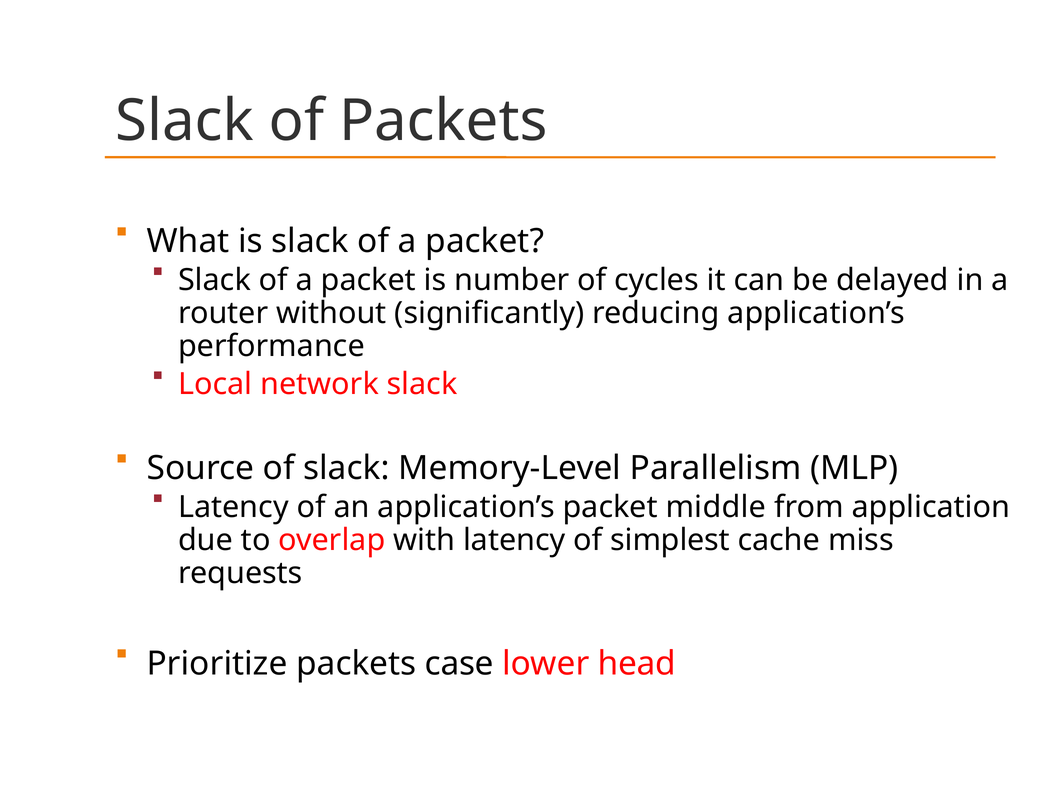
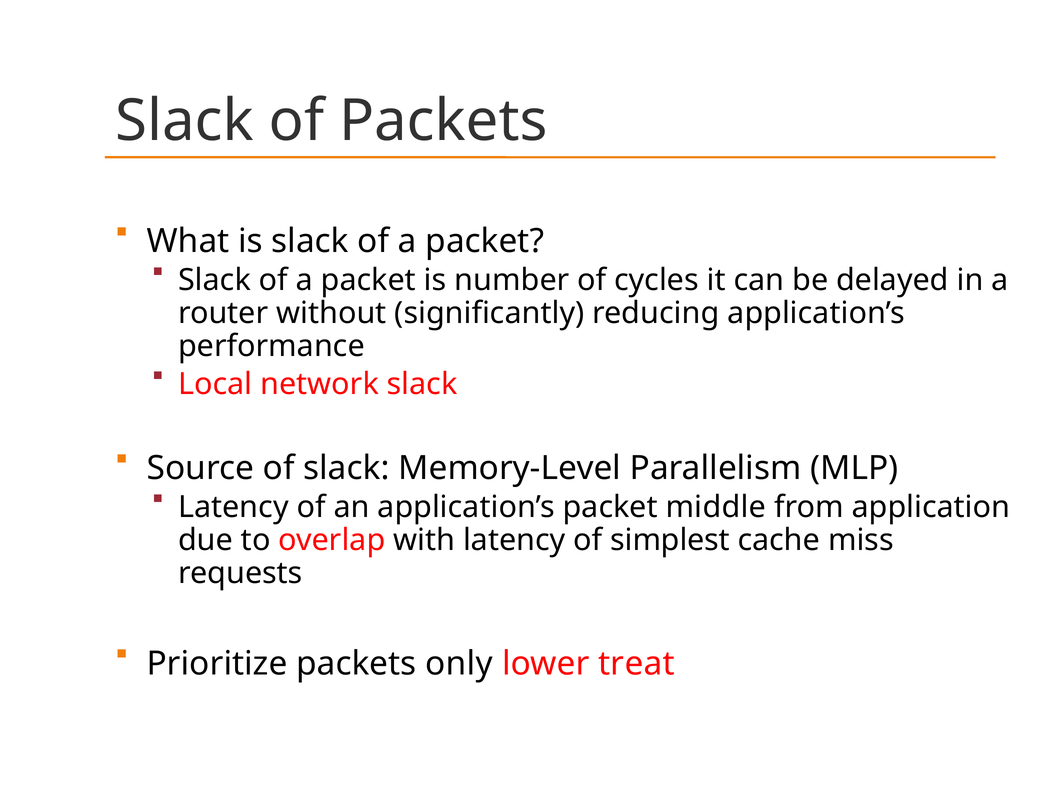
case: case -> only (459, 664)
head: head -> treat (637, 664)
